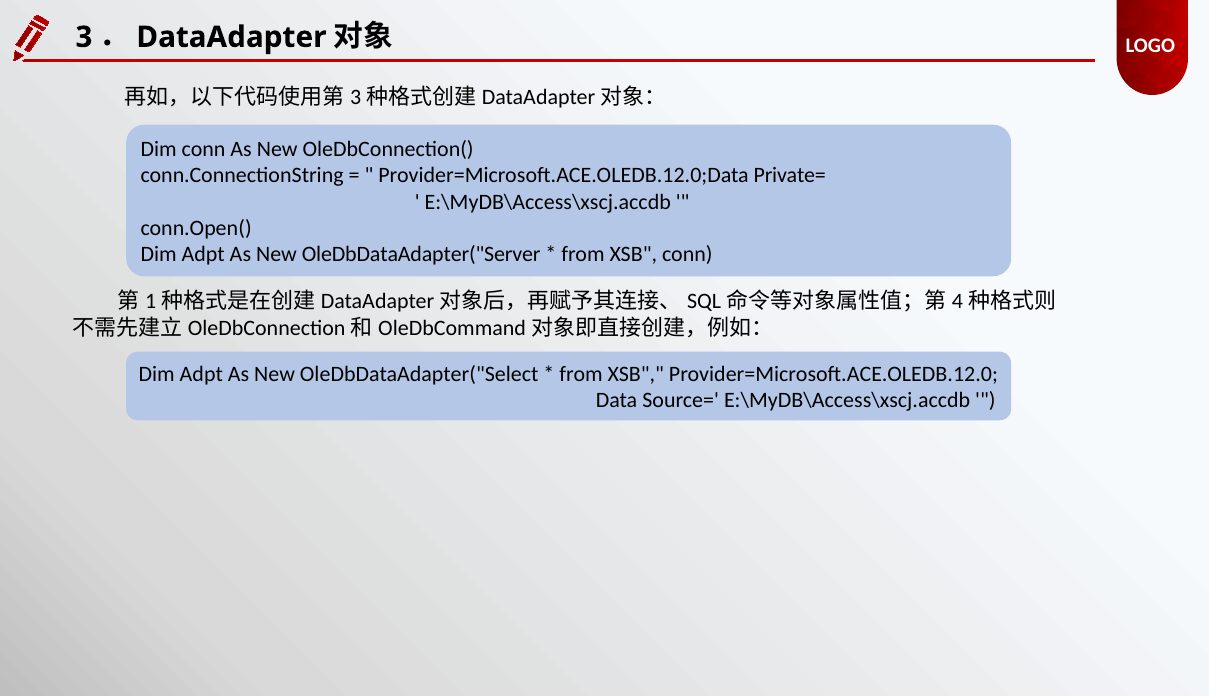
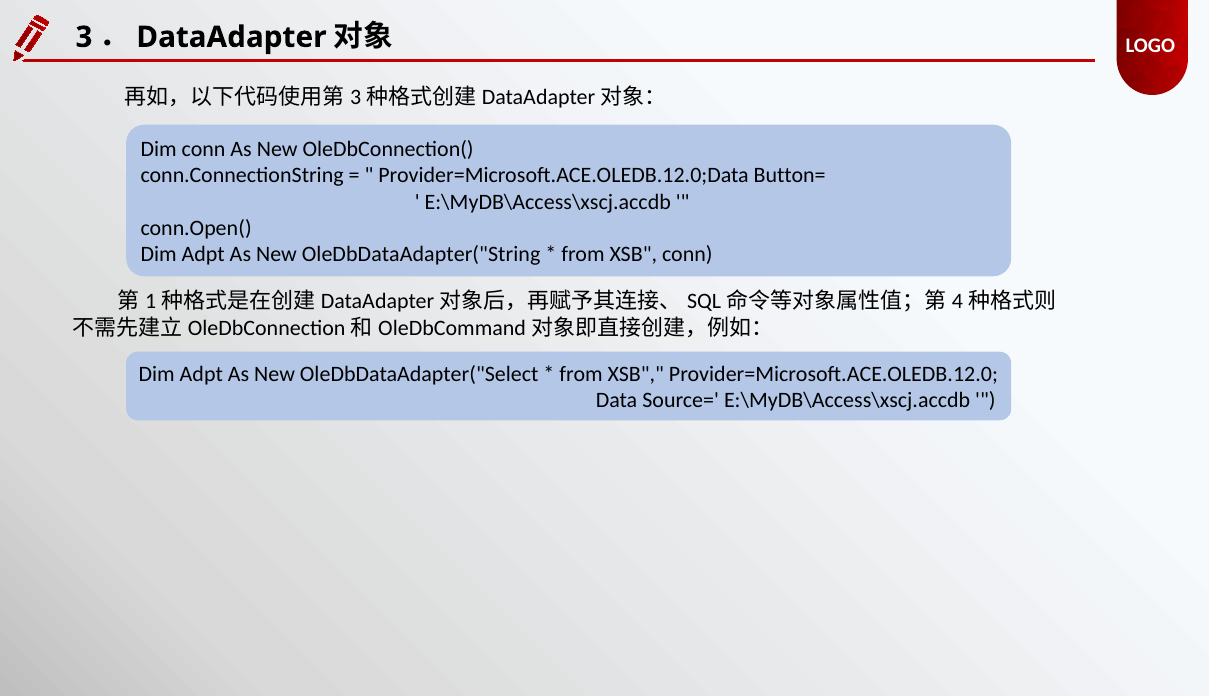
Private=: Private= -> Button= (790, 176)
OleDbDataAdapter("Server: OleDbDataAdapter("Server -> OleDbDataAdapter("String (421, 255)
